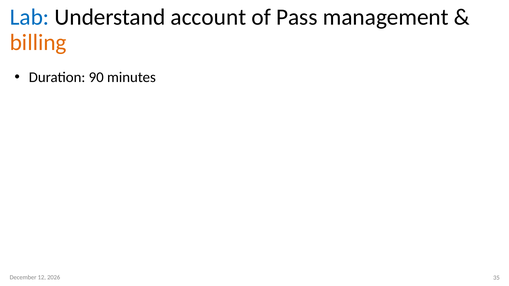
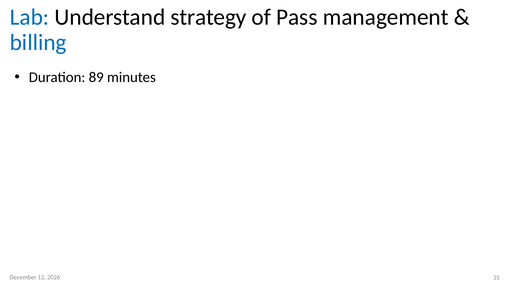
account: account -> strategy (208, 17)
billing colour: orange -> blue (38, 42)
90: 90 -> 89 (96, 77)
